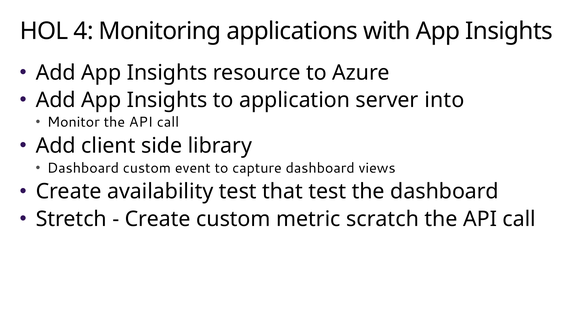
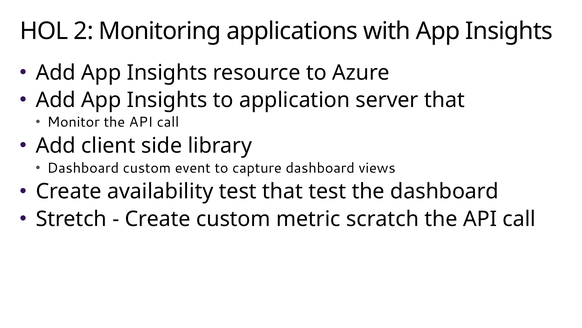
4: 4 -> 2 (84, 31)
server into: into -> that (445, 100)
